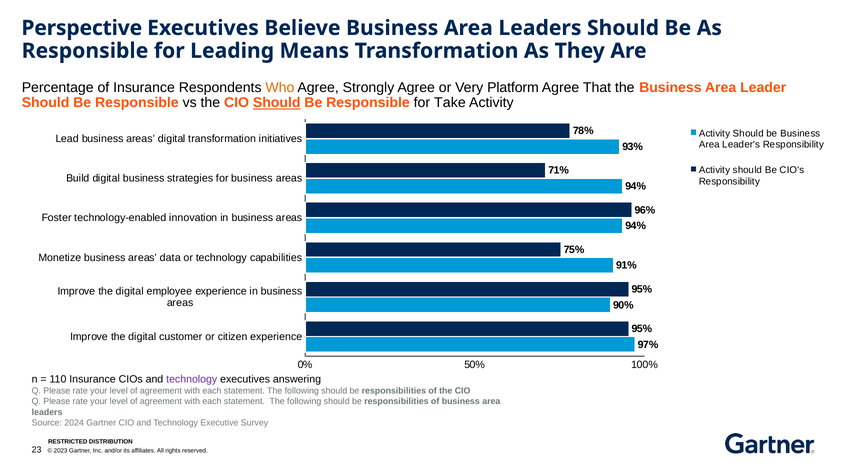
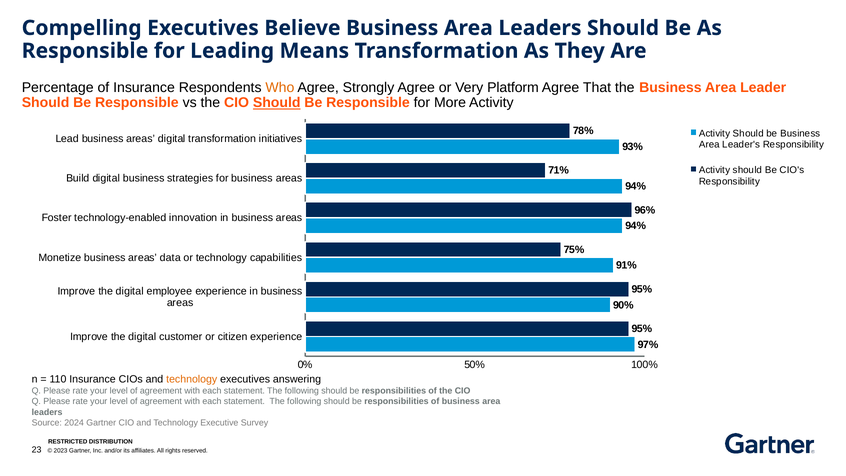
Perspective: Perspective -> Compelling (82, 28)
Take: Take -> More (450, 103)
technology colour: purple -> orange (192, 379)
